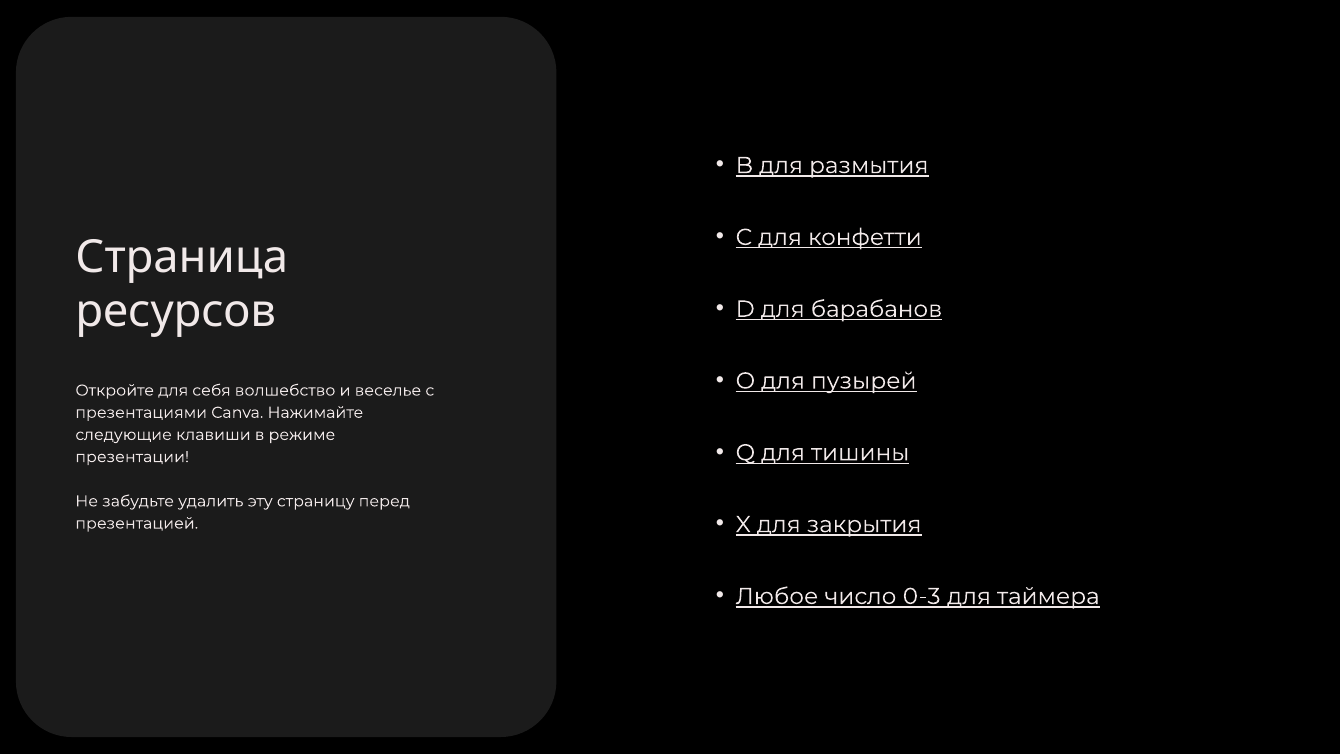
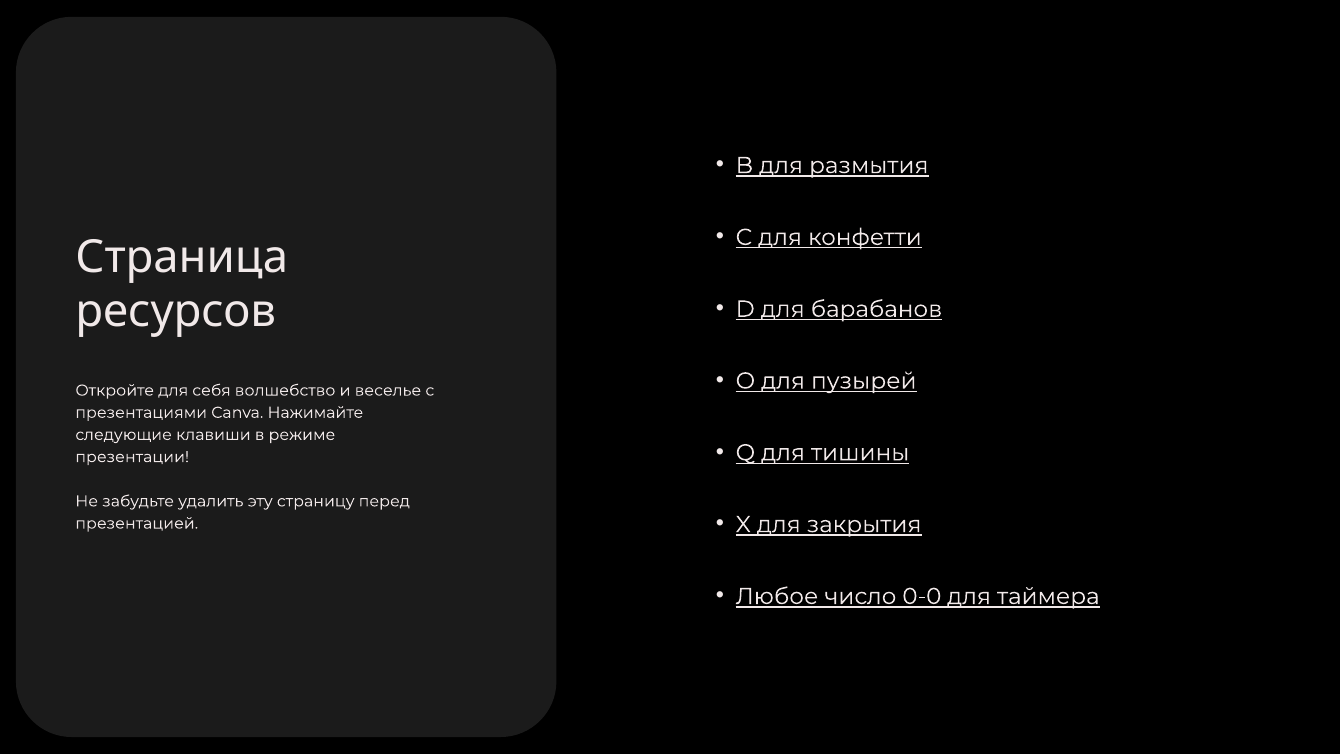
0-3: 0-3 -> 0-0 (922, 596)
